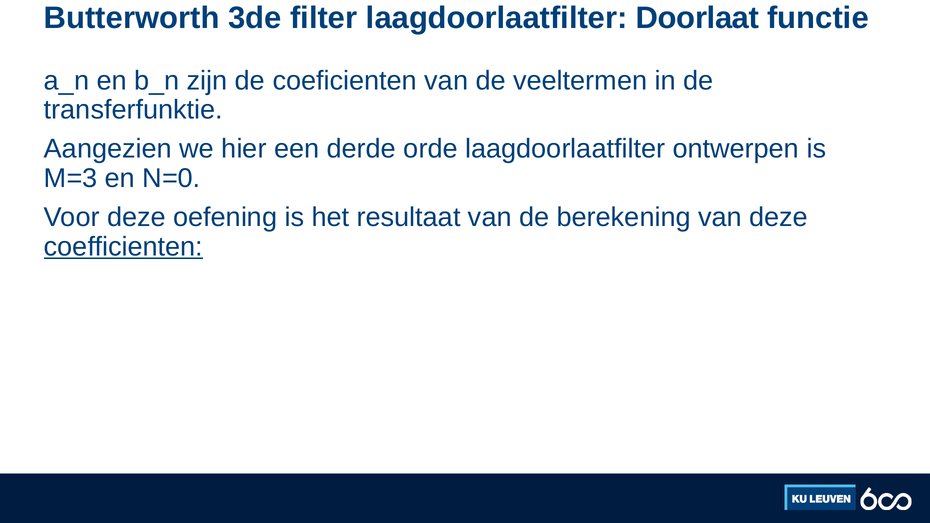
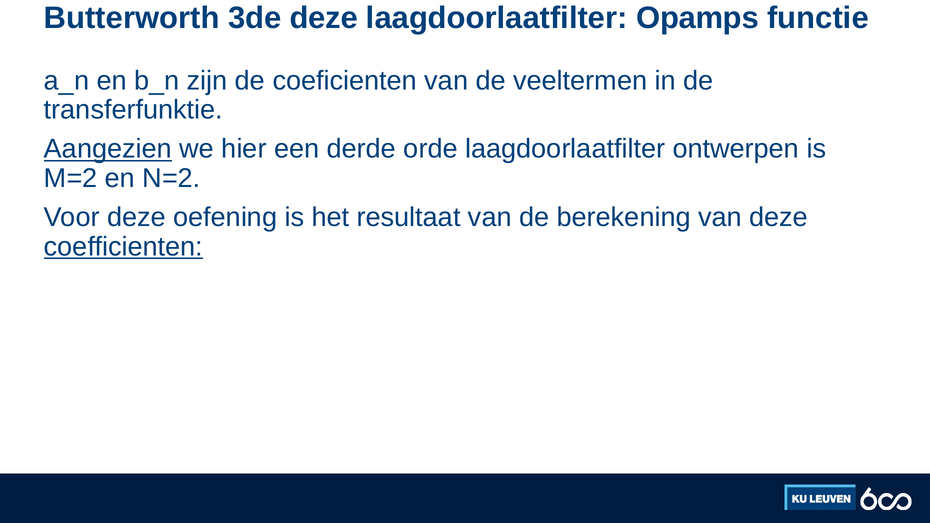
3de filter: filter -> deze (324, 18)
Doorlaat: Doorlaat -> Opamps (697, 18)
Aangezien underline: none -> present (108, 149)
M=3: M=3 -> M=2 (71, 178)
N=0: N=0 -> N=2 (171, 178)
